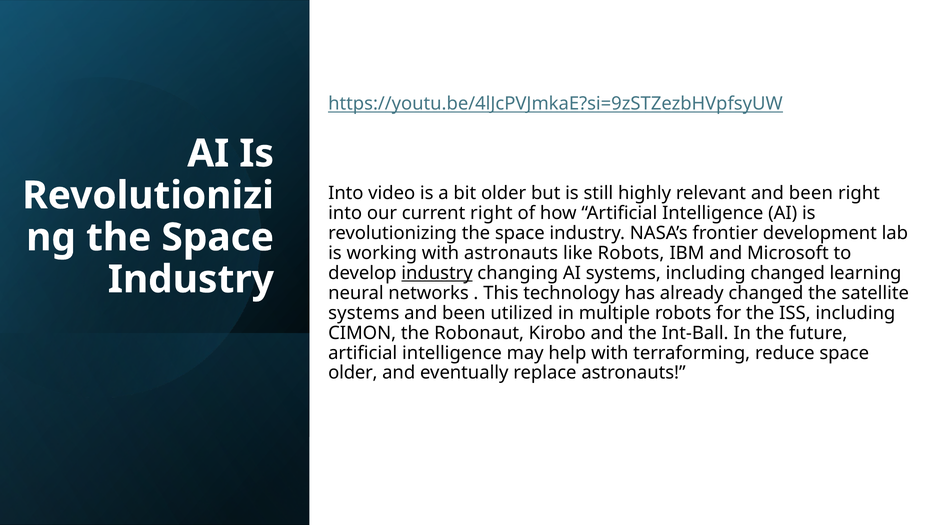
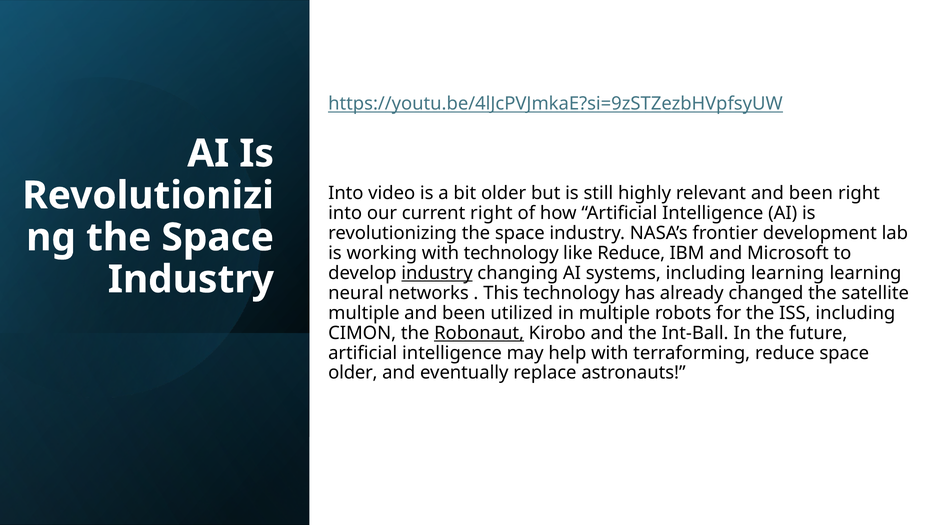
with astronauts: astronauts -> technology (511, 253)
like Robots: Robots -> Reduce (631, 253)
including changed: changed -> learning (787, 273)
systems: systems -> multiple (364, 313)
Robonaut underline: none -> present (479, 333)
